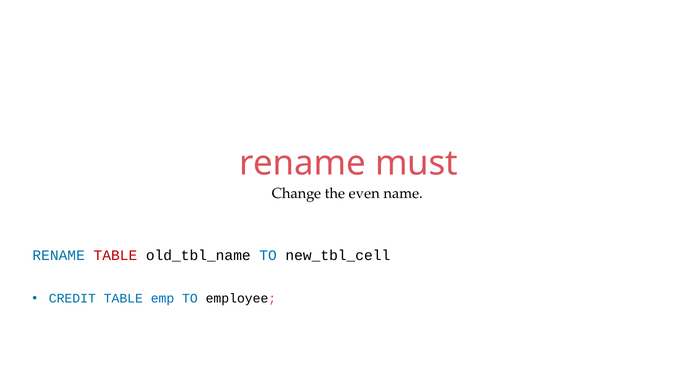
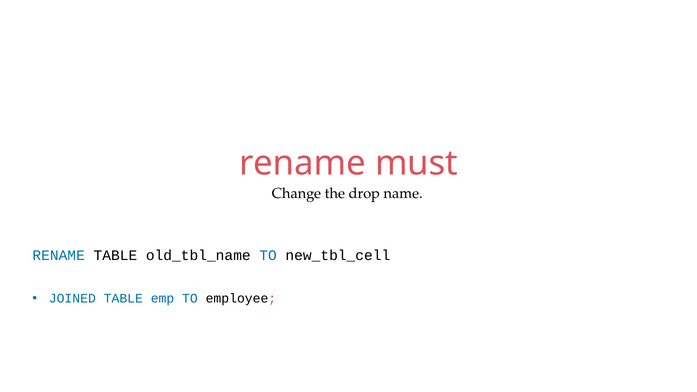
even: even -> drop (364, 193)
TABLE colour: red -> black (115, 256)
CREDIT: CREDIT -> JOINED (72, 298)
